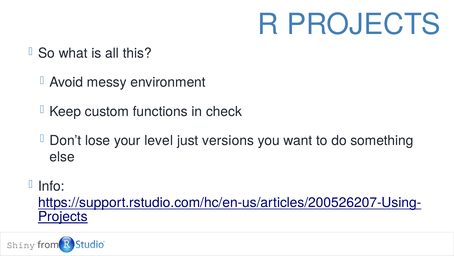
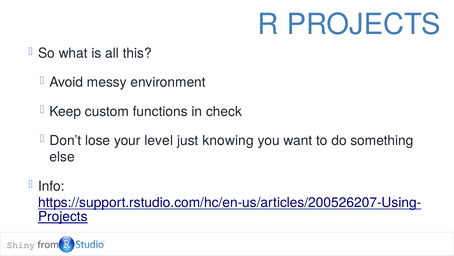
versions: versions -> knowing (228, 140)
